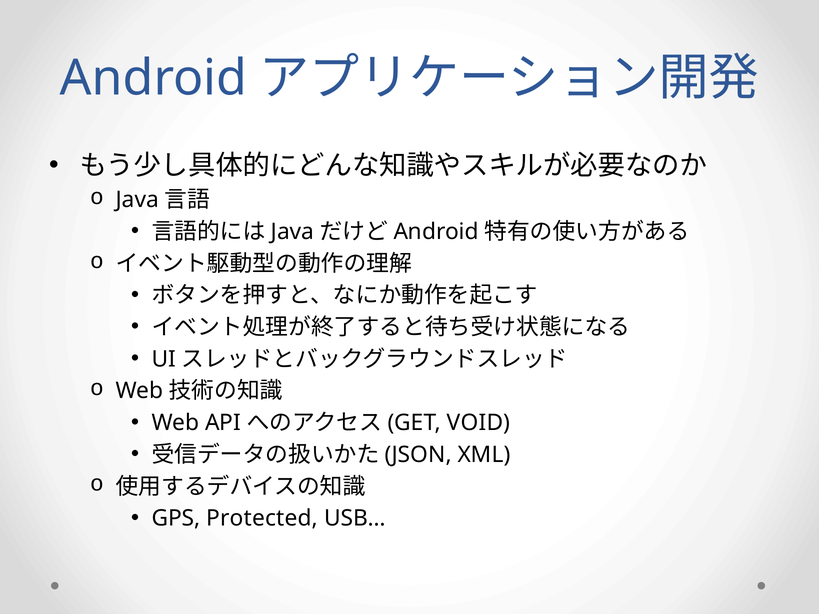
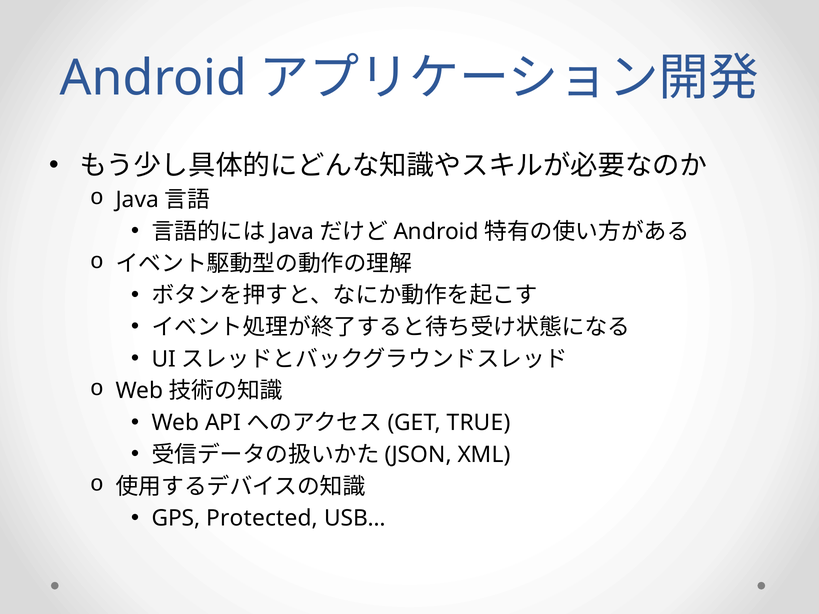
VOID: VOID -> TRUE (479, 423)
